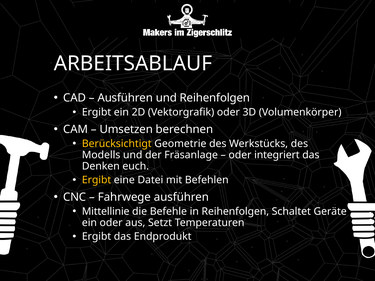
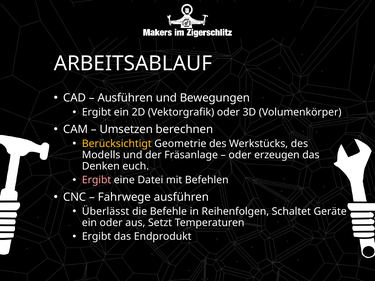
und Reihenfolgen: Reihenfolgen -> Bewegungen (215, 98)
integriert: integriert -> erzeugen (277, 155)
Ergibt colour: yellow -> pink (97, 180)
Mittellinie: Mittellinie -> Überlässt (106, 212)
